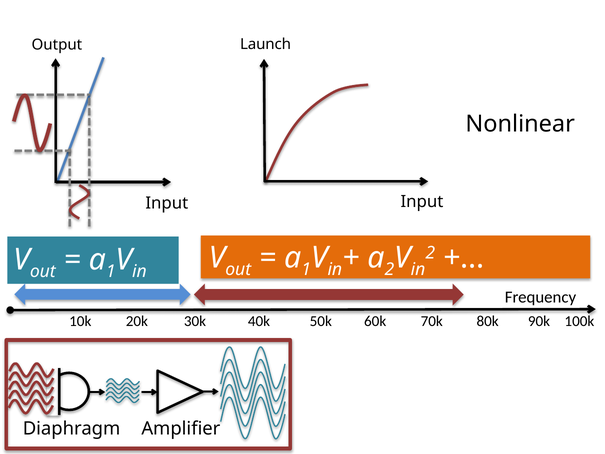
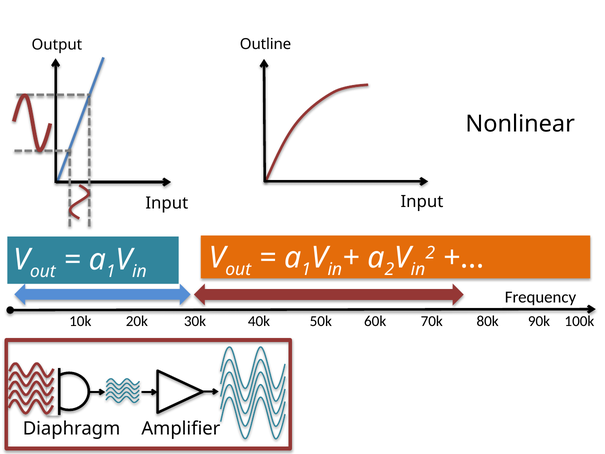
Launch: Launch -> Outline (266, 44)
